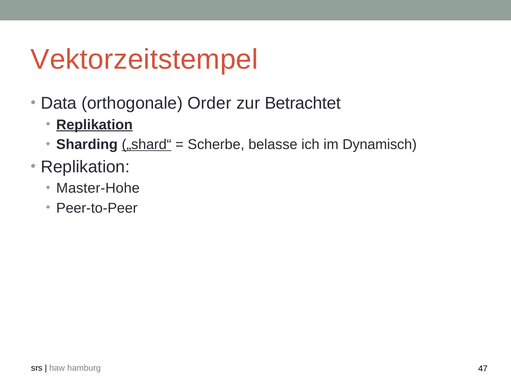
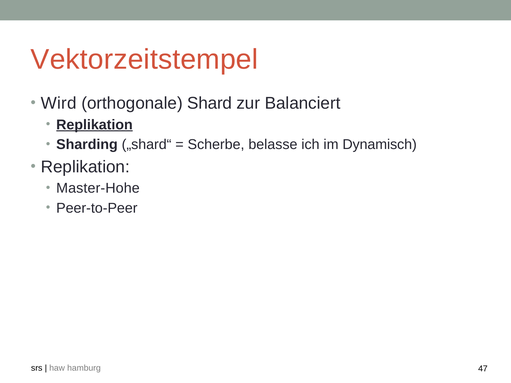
Data: Data -> Wird (59, 103)
Order: Order -> Shard (210, 103)
Betrachtet: Betrachtet -> Balanciert (303, 103)
„shard“ underline: present -> none (147, 145)
